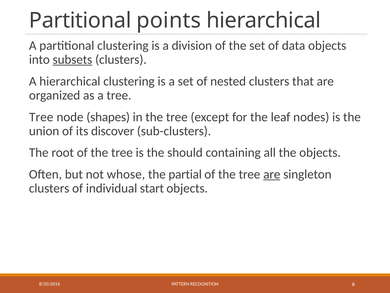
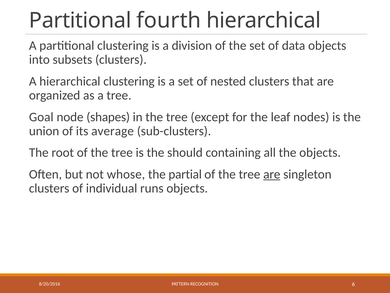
points: points -> fourth (169, 20)
subsets underline: present -> none (72, 59)
Tree: Tree -> Goal (41, 117)
discover: discover -> average (113, 131)
start: start -> runs (152, 188)
